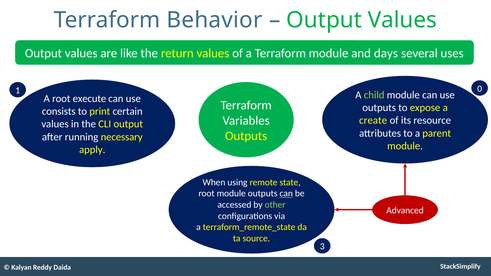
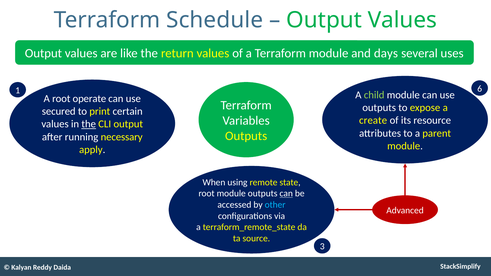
Behavior: Behavior -> Schedule (215, 20)
0: 0 -> 6 (480, 89)
execute: execute -> operate (89, 99)
consists: consists -> secured (59, 111)
the underline: none -> present (89, 124)
other colour: light green -> light blue (275, 205)
